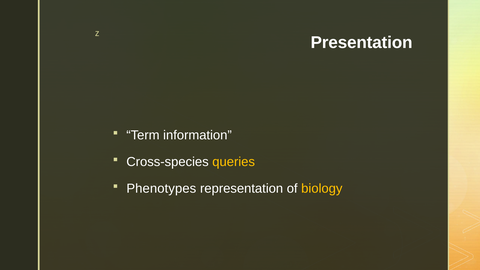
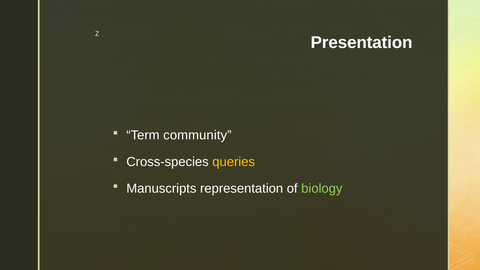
information: information -> community (197, 135)
Phenotypes: Phenotypes -> Manuscripts (161, 189)
biology colour: yellow -> light green (322, 189)
